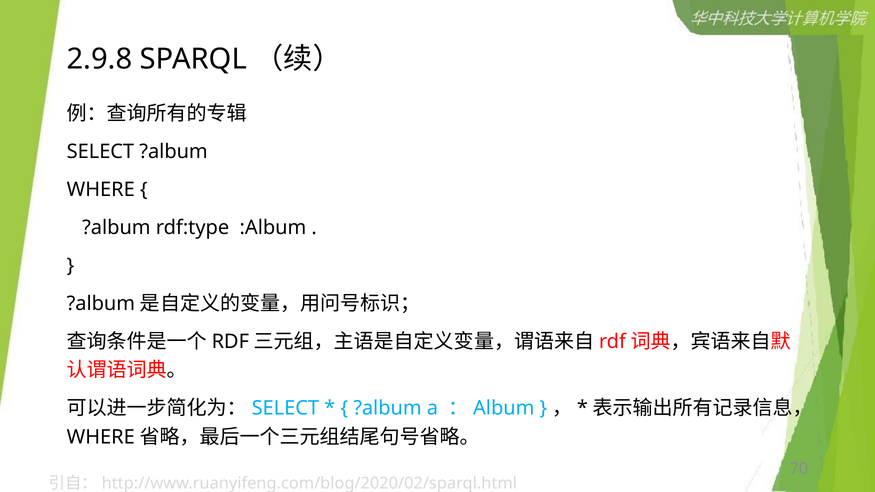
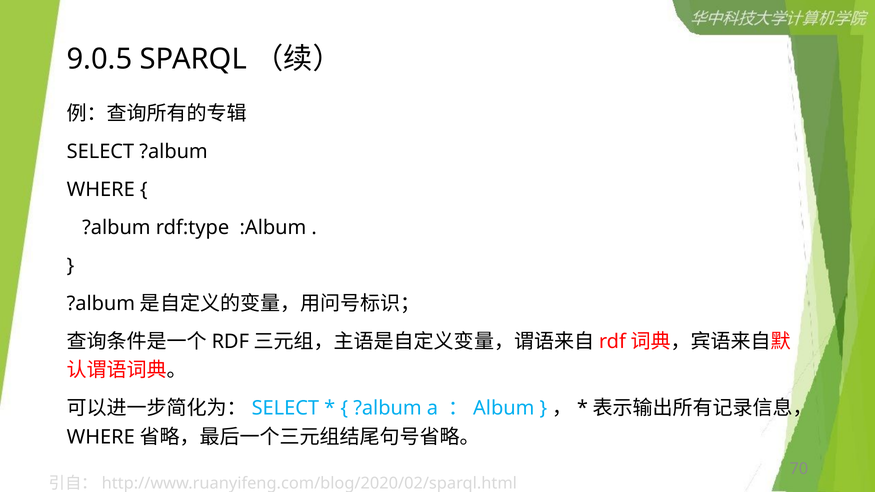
2.9.8: 2.9.8 -> 9.0.5 (100, 59)
